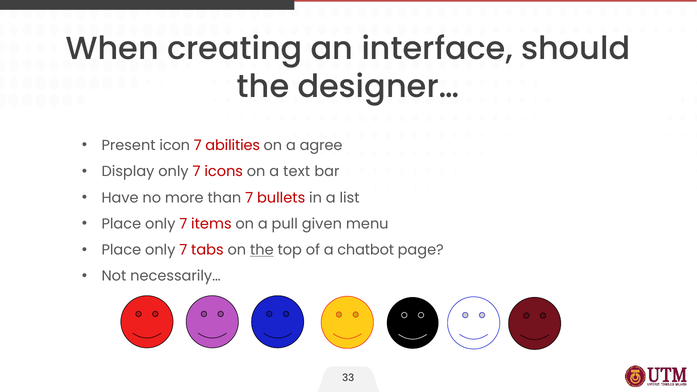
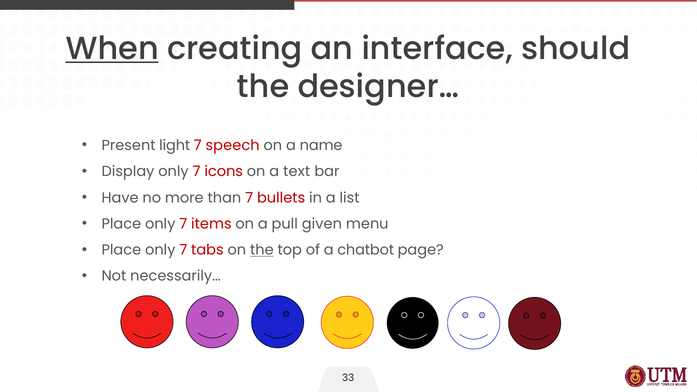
When underline: none -> present (112, 49)
icon: icon -> light (175, 146)
abilities: abilities -> speech (233, 146)
agree: agree -> name (321, 146)
